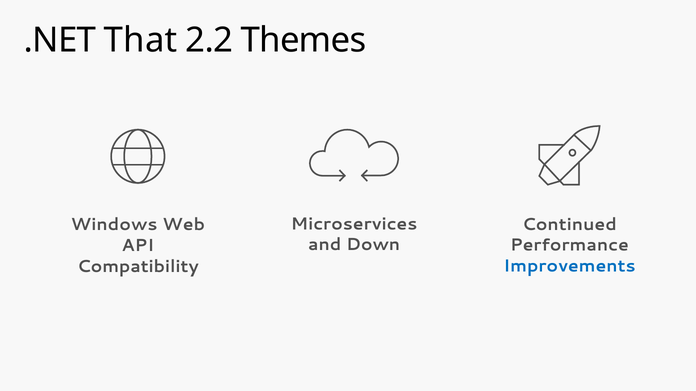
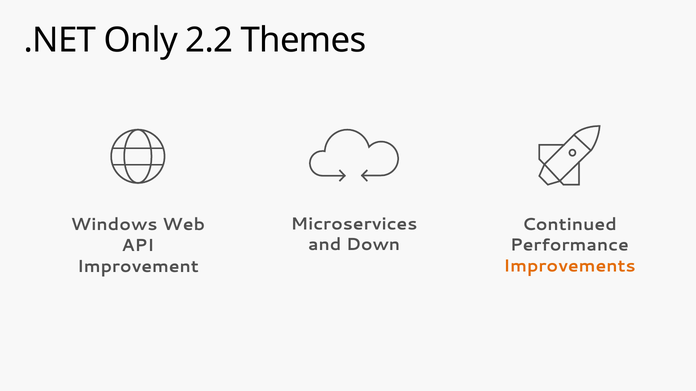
That: That -> Only (141, 40)
Improvements colour: blue -> orange (569, 266)
Compatibility: Compatibility -> Improvement (138, 267)
